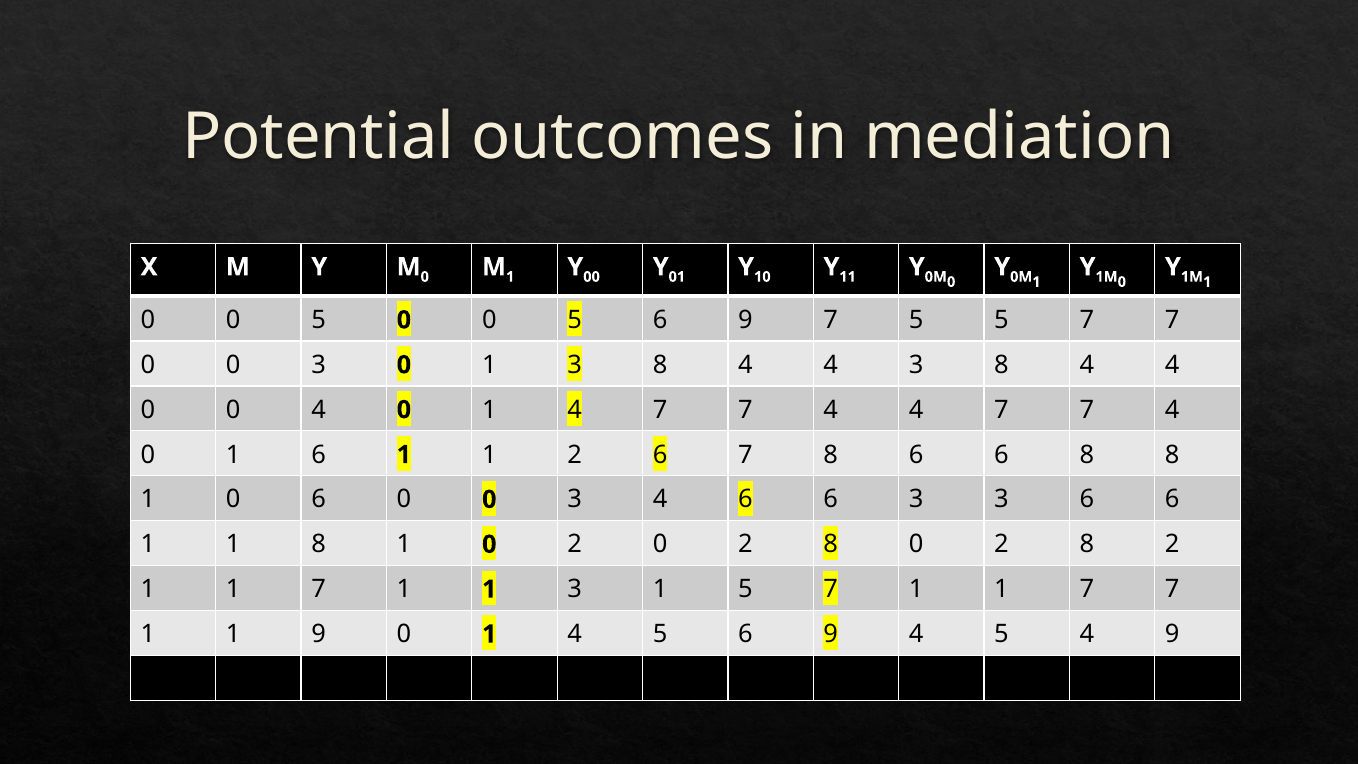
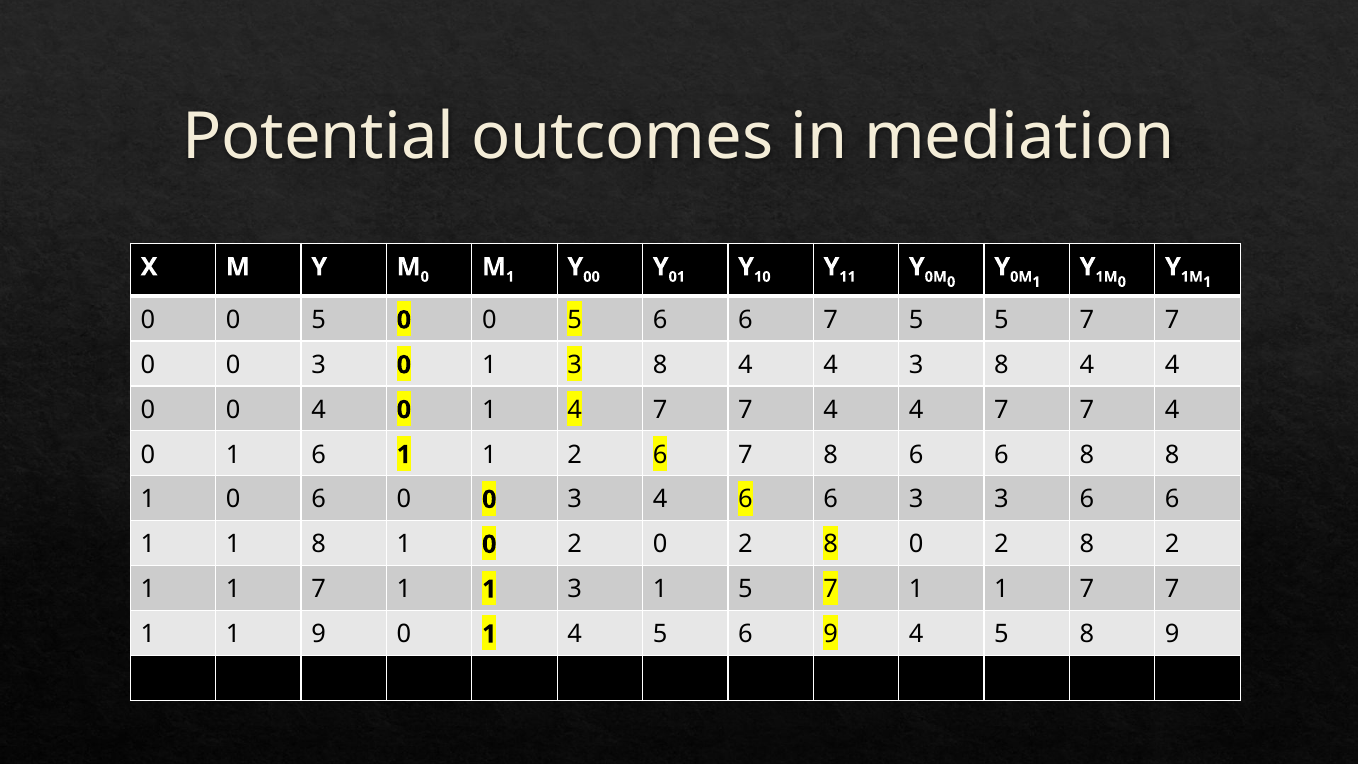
0 5 6 9: 9 -> 6 (745, 320)
5 4: 4 -> 8 (1087, 634)
